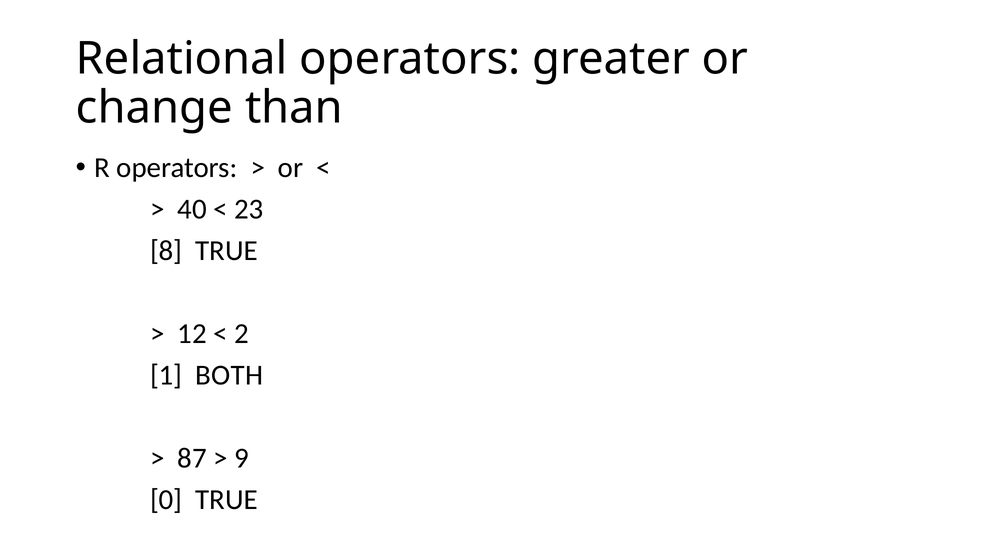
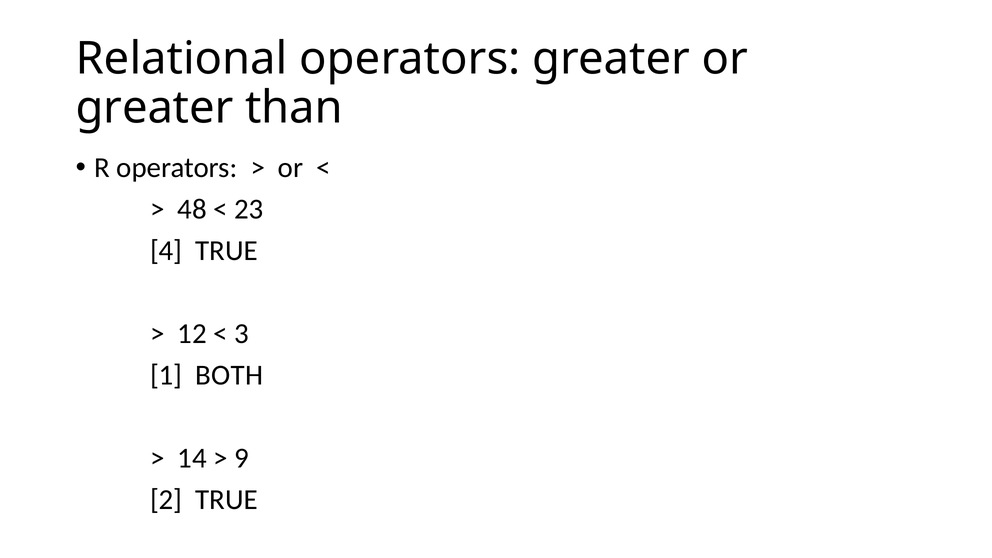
change: change -> greater (154, 108)
40: 40 -> 48 (192, 209)
8: 8 -> 4 (166, 251)
2: 2 -> 3 (241, 334)
87: 87 -> 14 (192, 458)
0: 0 -> 2 (166, 500)
